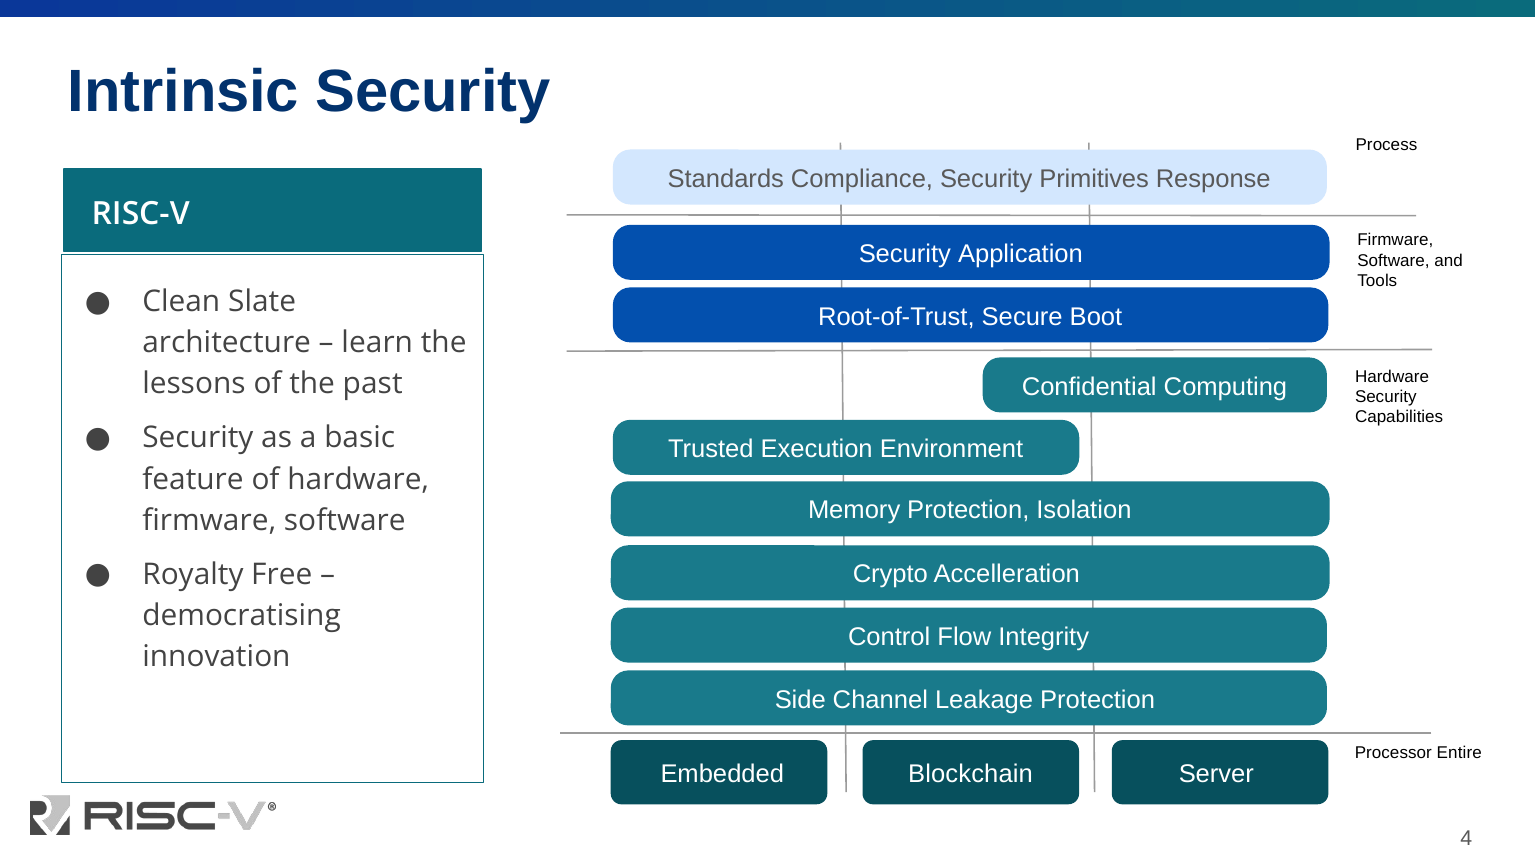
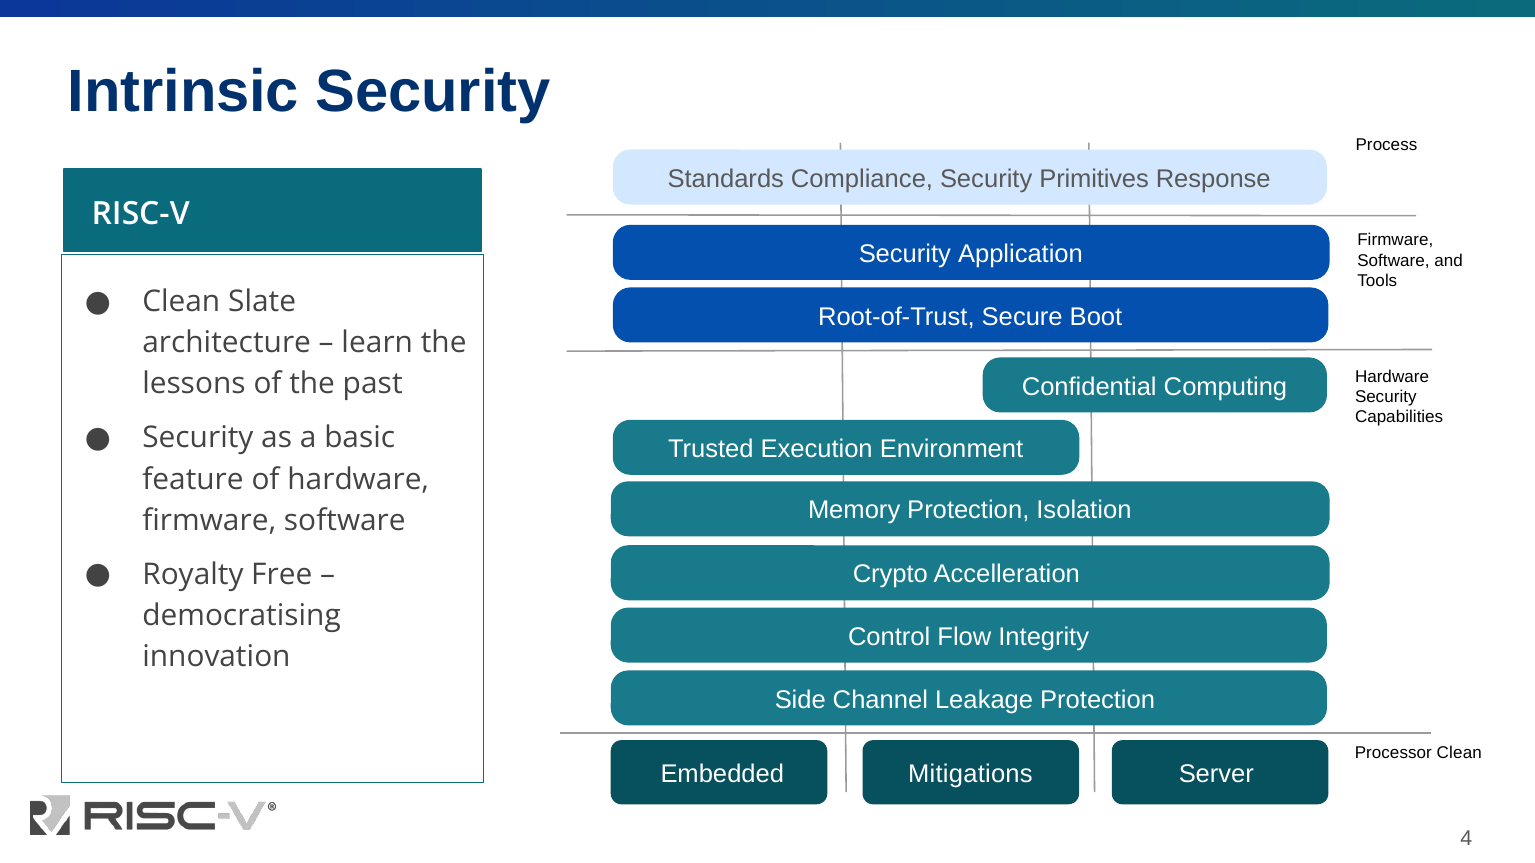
Processor Entire: Entire -> Clean (1459, 754)
Blockchain: Blockchain -> Mitigations (970, 774)
